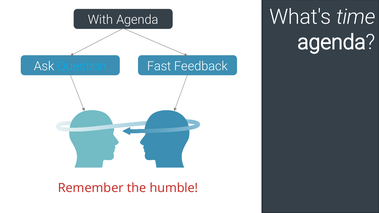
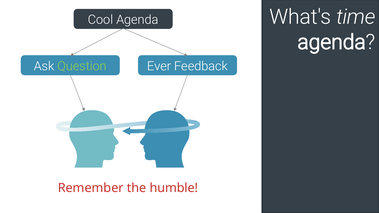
With: With -> Cool (100, 20)
Question colour: light blue -> light green (82, 66)
Fast: Fast -> Ever (159, 66)
